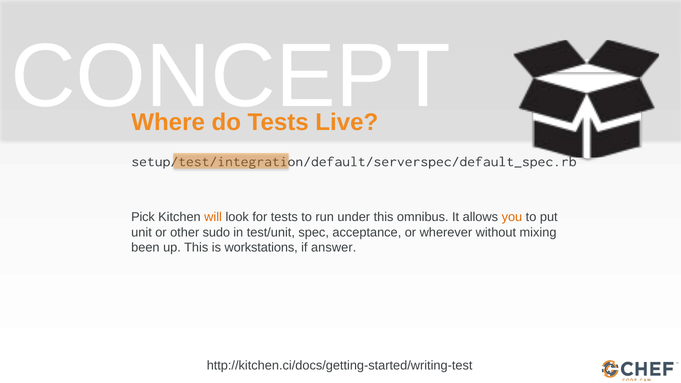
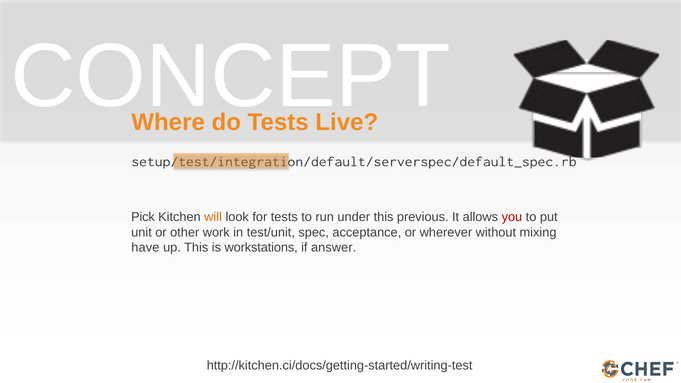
omnibus: omnibus -> previous (423, 217)
you colour: orange -> red (512, 217)
sudo: sudo -> work (216, 232)
been: been -> have (145, 248)
